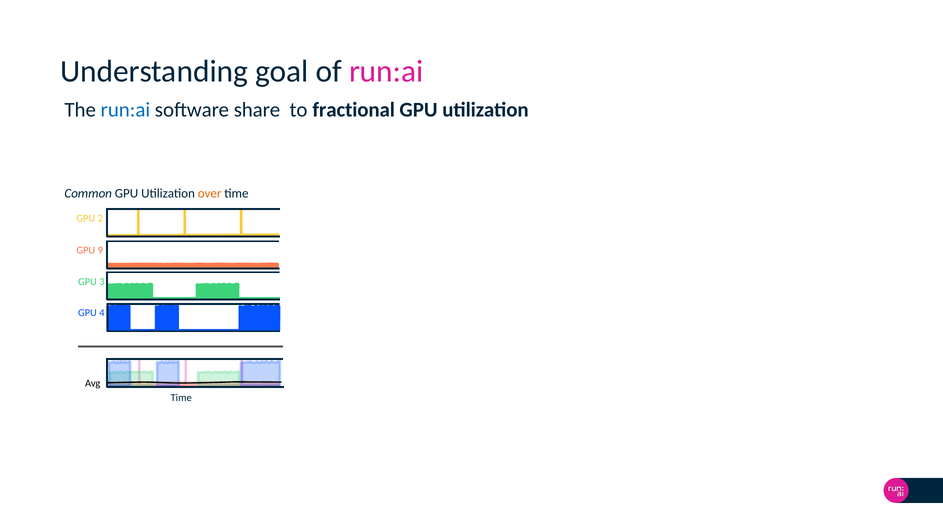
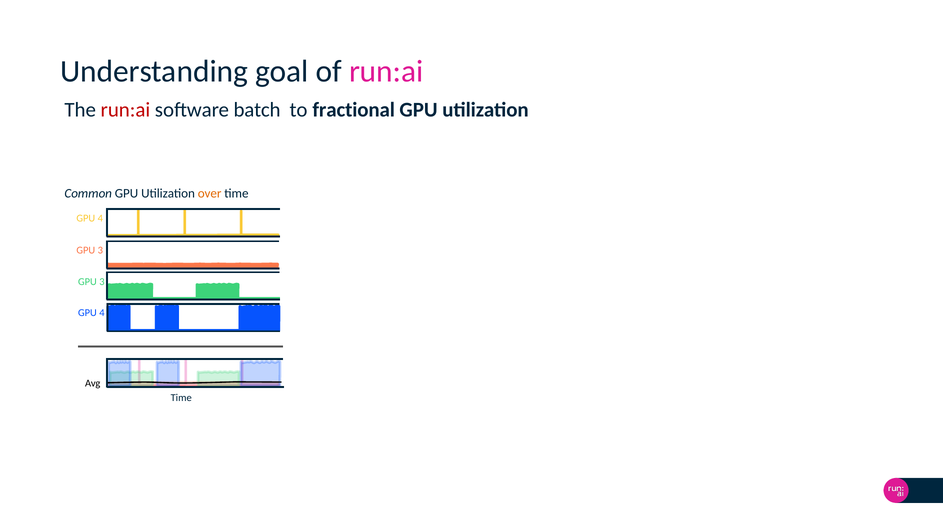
run:ai colour: blue -> red (125, 110)
share: share -> batch (257, 110)
2: 2 -> 4 (100, 218)
9: 9 -> 3 (100, 251)
